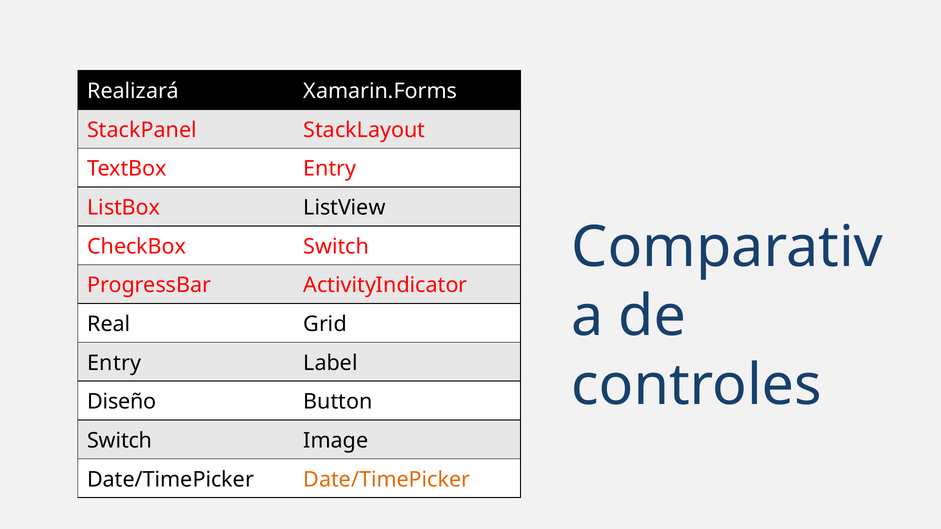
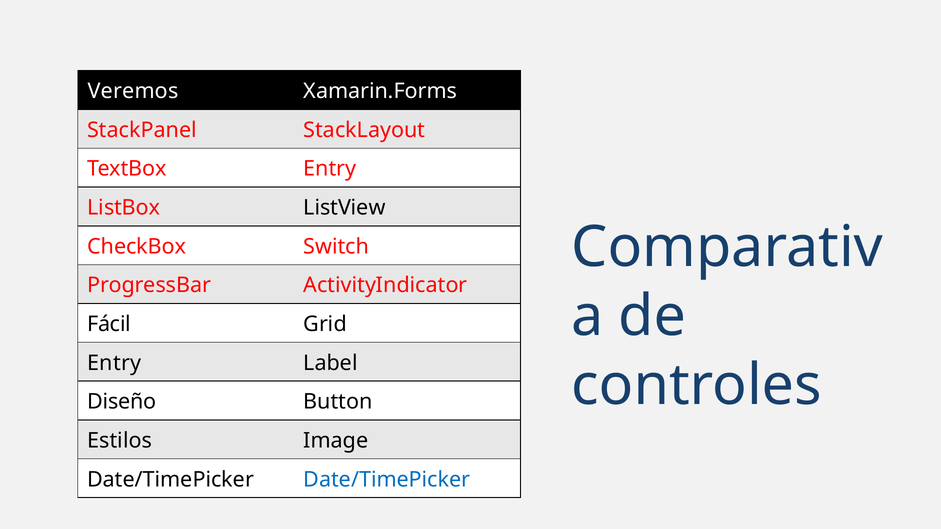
Realizará: Realizará -> Veremos (133, 91)
Real: Real -> Fácil (109, 324)
Switch: Switch -> Estilos (120, 441)
Date/TimePicker colour: orange -> blue (387, 480)
